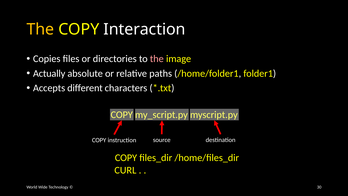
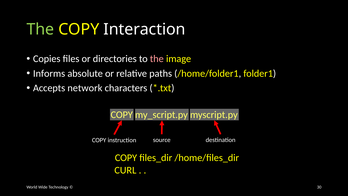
The colour: yellow -> light green (40, 29)
Actually: Actually -> Informs (49, 73)
different: different -> network (85, 88)
